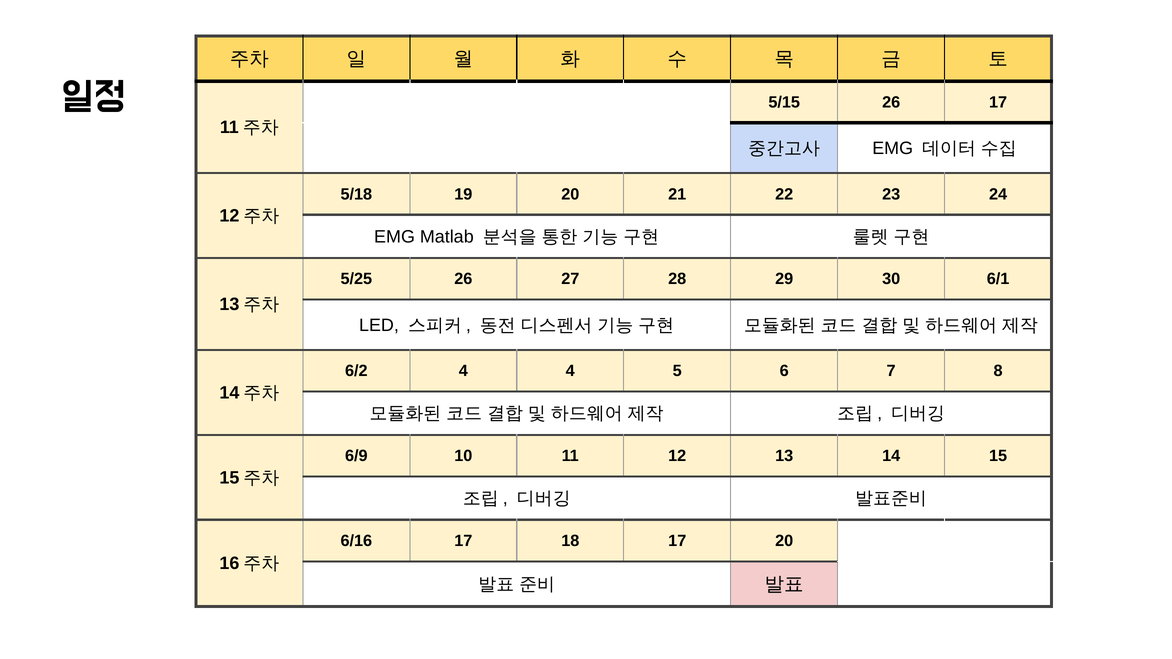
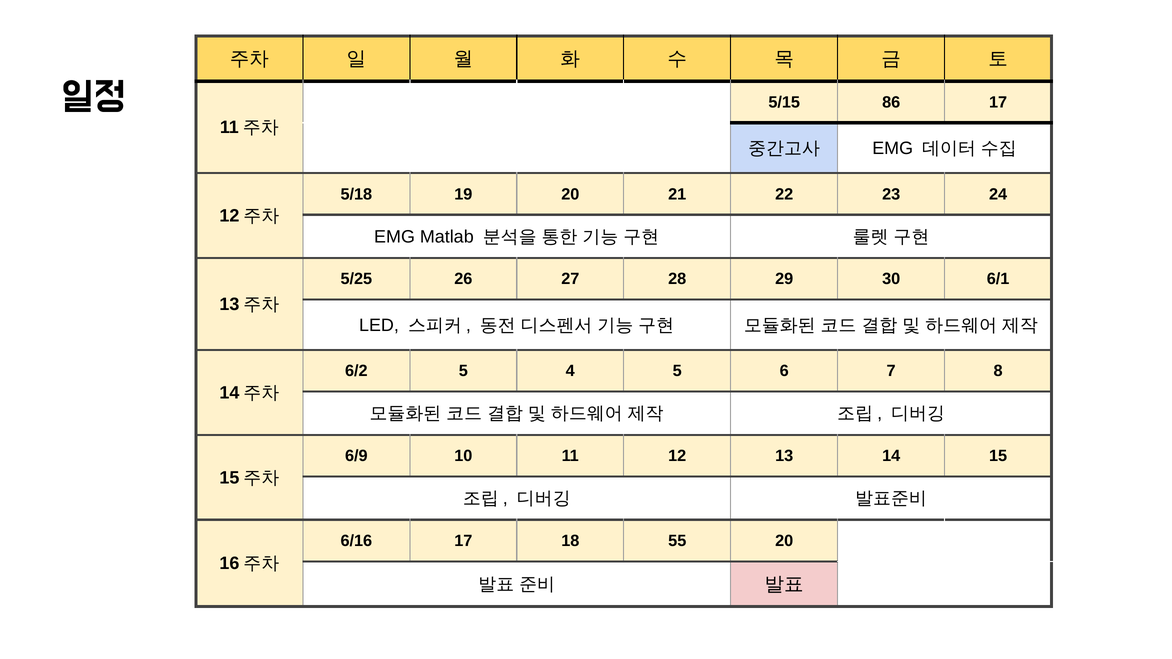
5/15 26: 26 -> 86 (891, 102)
6/2 4: 4 -> 5 (463, 371)
18 17: 17 -> 55 (677, 541)
